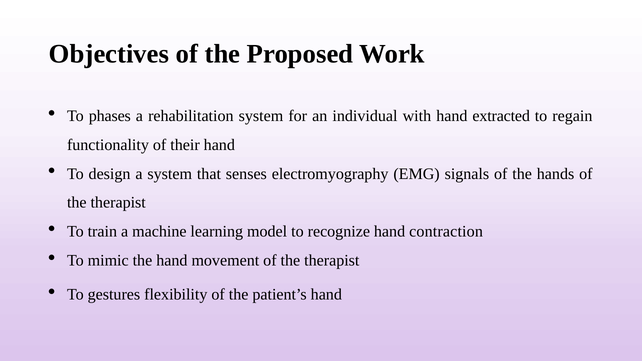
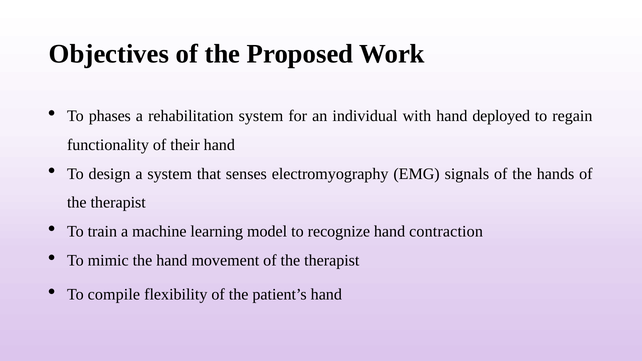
extracted: extracted -> deployed (501, 116)
gestures: gestures -> compile (114, 295)
